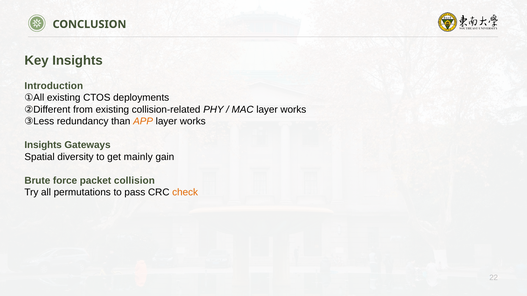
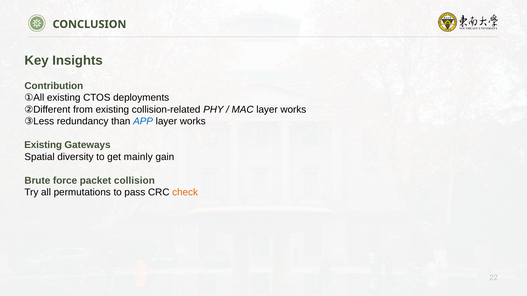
Introduction: Introduction -> Contribution (54, 86)
APP colour: orange -> blue (143, 121)
Insights: Insights -> Existing (43, 145)
